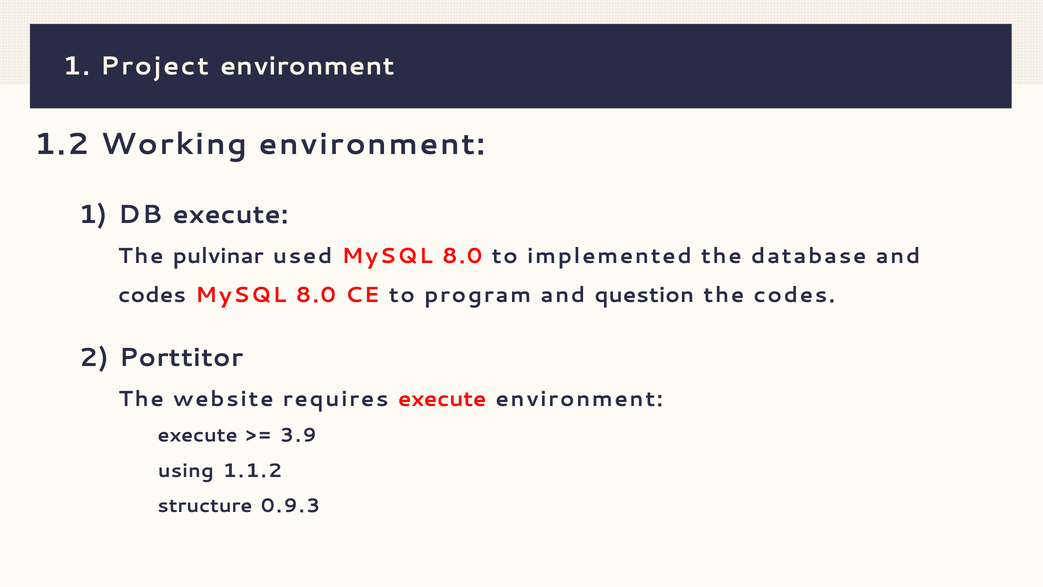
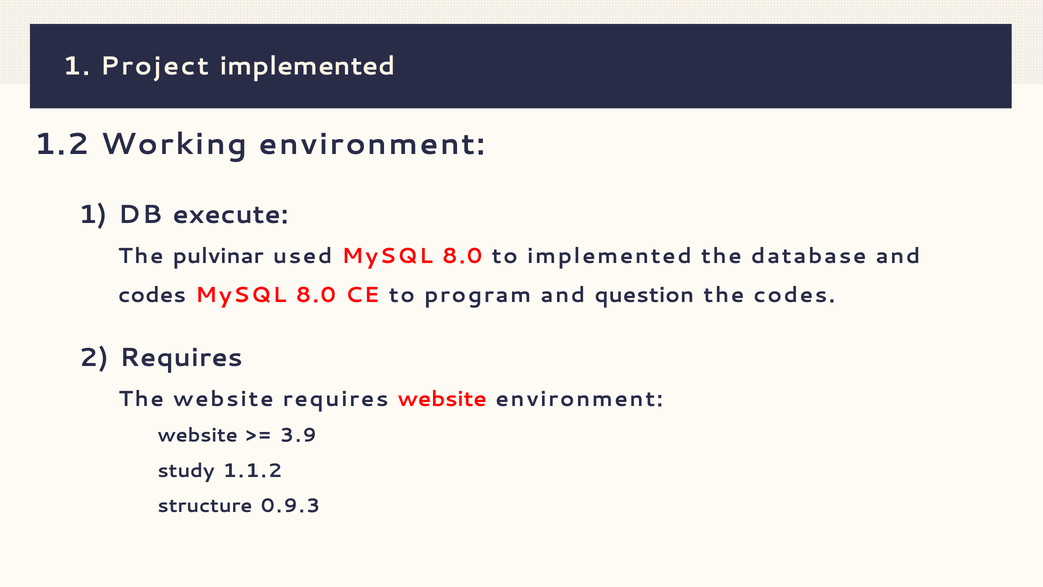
Project environment: environment -> implemented (308, 66)
2 Porttitor: Porttitor -> Requires (181, 357)
requires execute: execute -> website (442, 399)
execute: execute -> website (198, 435)
using: using -> study (186, 470)
